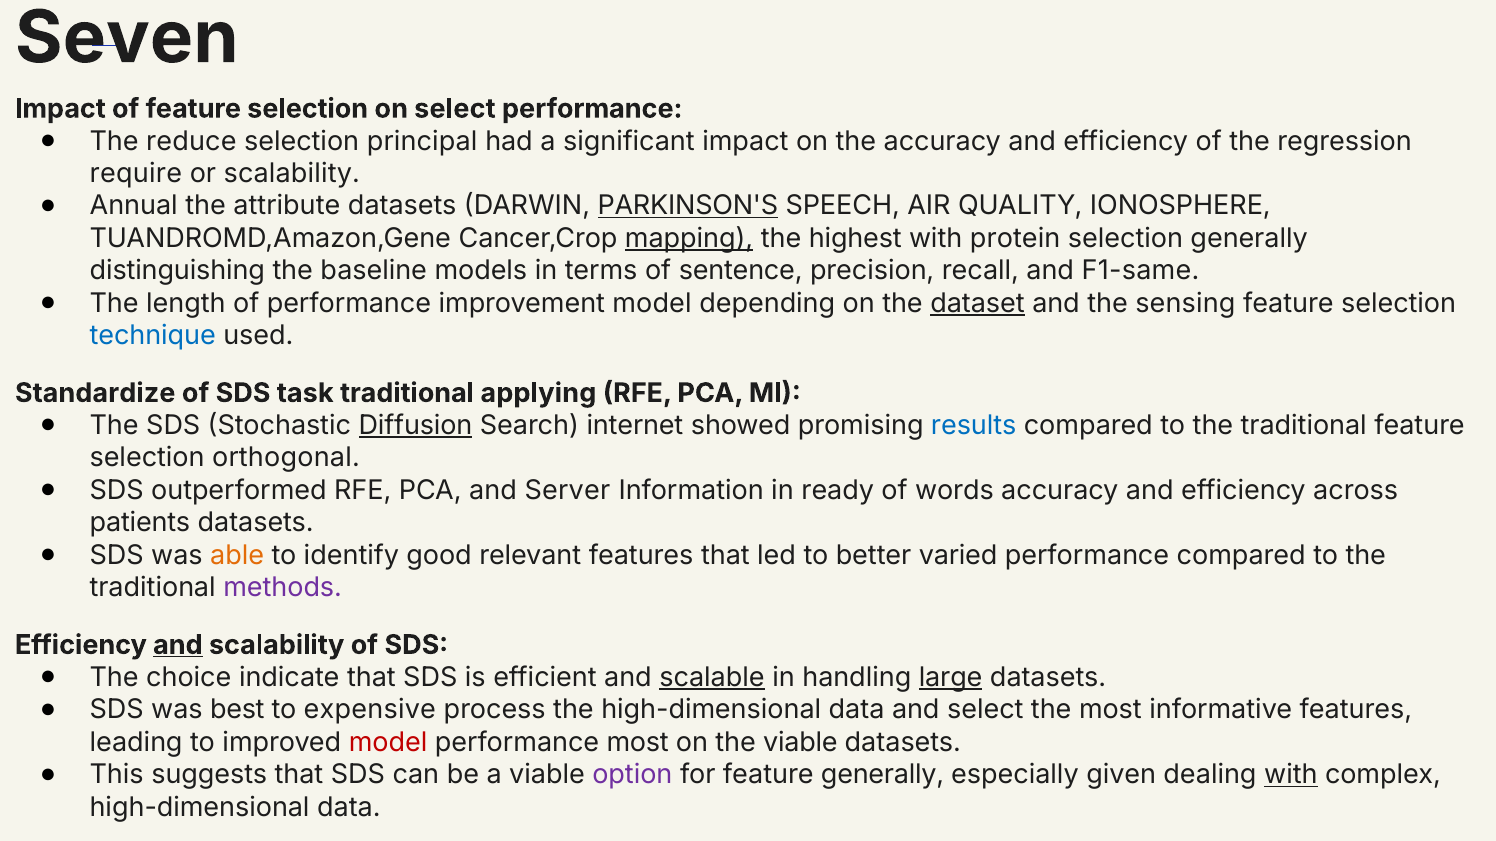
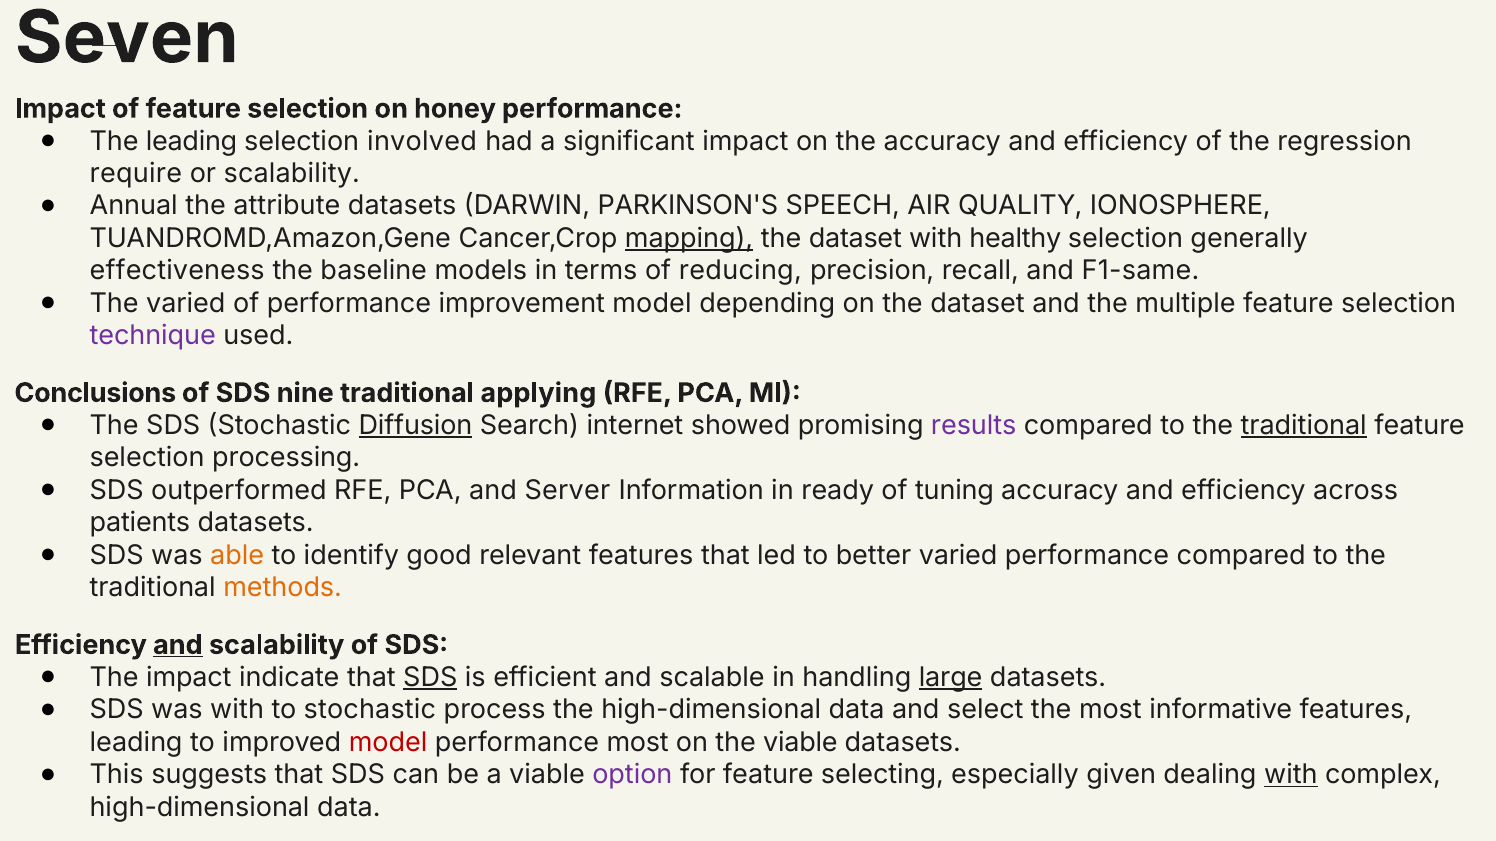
on select: select -> honey (455, 109)
The reduce: reduce -> leading (192, 141)
principal: principal -> involved (422, 141)
PARKINSON'S underline: present -> none (688, 206)
highest: highest -> dataset (855, 239)
protein: protein -> healthy (1015, 239)
distinguishing: distinguishing -> effectiveness (177, 271)
sentence: sentence -> reducing (740, 271)
The length: length -> varied (186, 303)
dataset underline: present -> none (978, 303)
sensing: sensing -> multiple (1185, 303)
technique colour: blue -> purple (153, 336)
Standardize: Standardize -> Conclusions (95, 393)
task: task -> nine (305, 393)
results colour: blue -> purple (974, 426)
traditional underline: none -> present (1304, 426)
orthogonal: orthogonal -> processing (286, 458)
words: words -> tuning (955, 491)
methods colour: purple -> orange (283, 588)
The choice: choice -> impact (189, 678)
SDS underline: none -> present (430, 678)
scalable underline: present -> none (712, 678)
was best: best -> with (237, 710)
to expensive: expensive -> stochastic (370, 710)
feature generally: generally -> selecting (882, 775)
